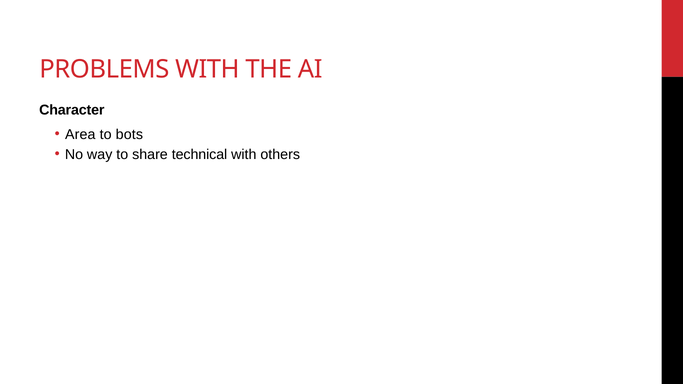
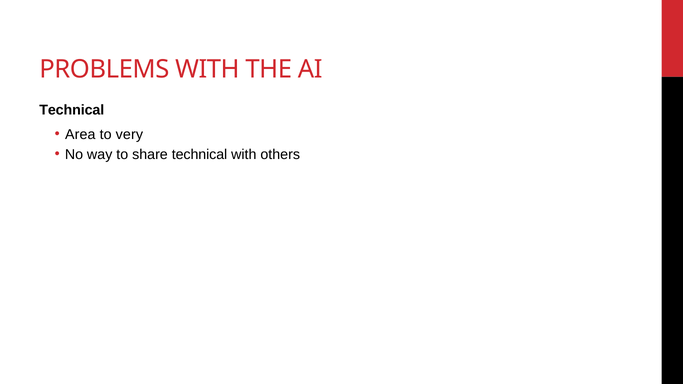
Character: Character -> Technical (72, 110)
bots: bots -> very (129, 135)
